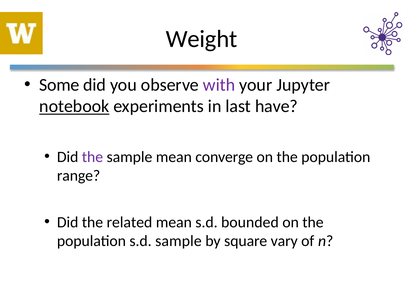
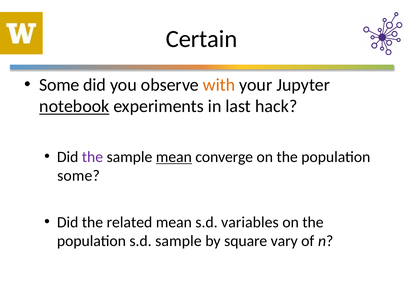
Weight: Weight -> Certain (202, 39)
with colour: purple -> orange (219, 85)
have: have -> hack (276, 106)
mean underline: none -> present (174, 157)
range: range -> some (78, 175)
bounded: bounded -> variables (250, 222)
